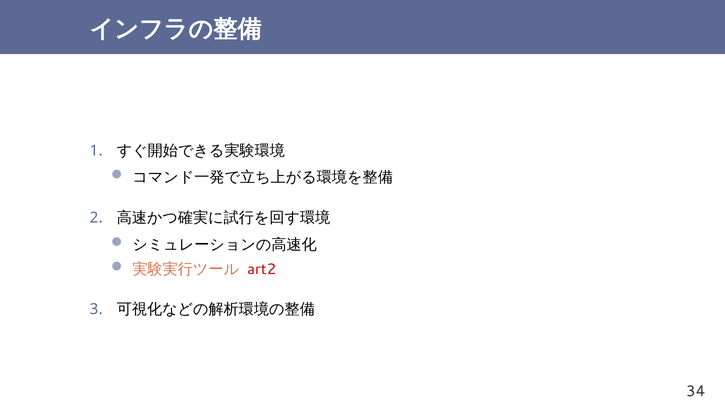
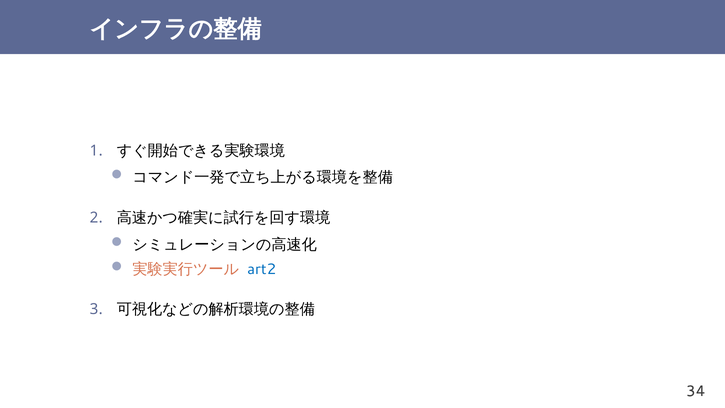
art2 colour: red -> blue (262, 269)
